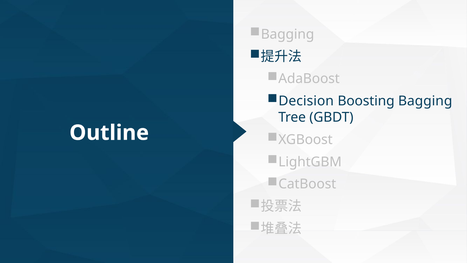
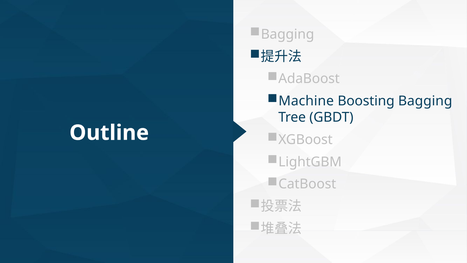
Decision: Decision -> Machine (306, 101)
